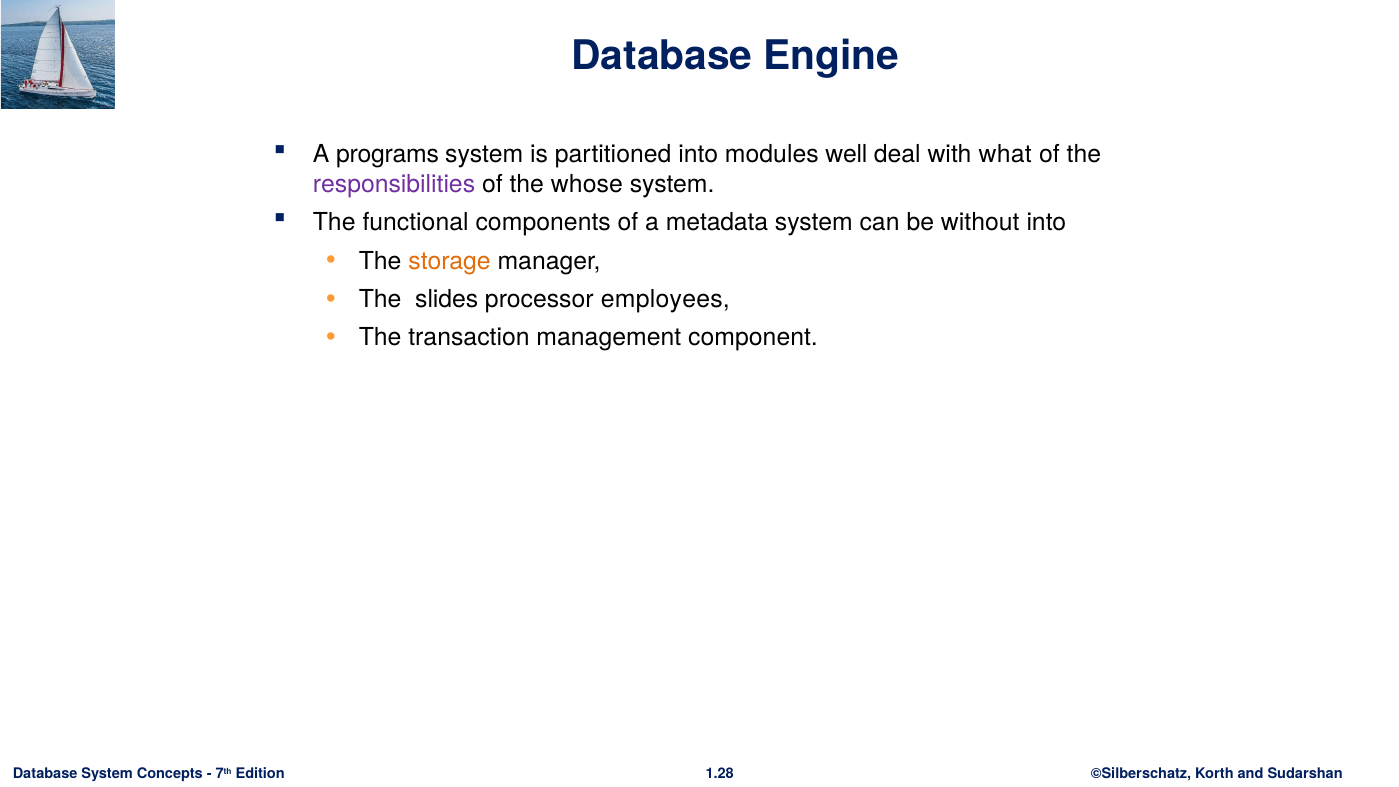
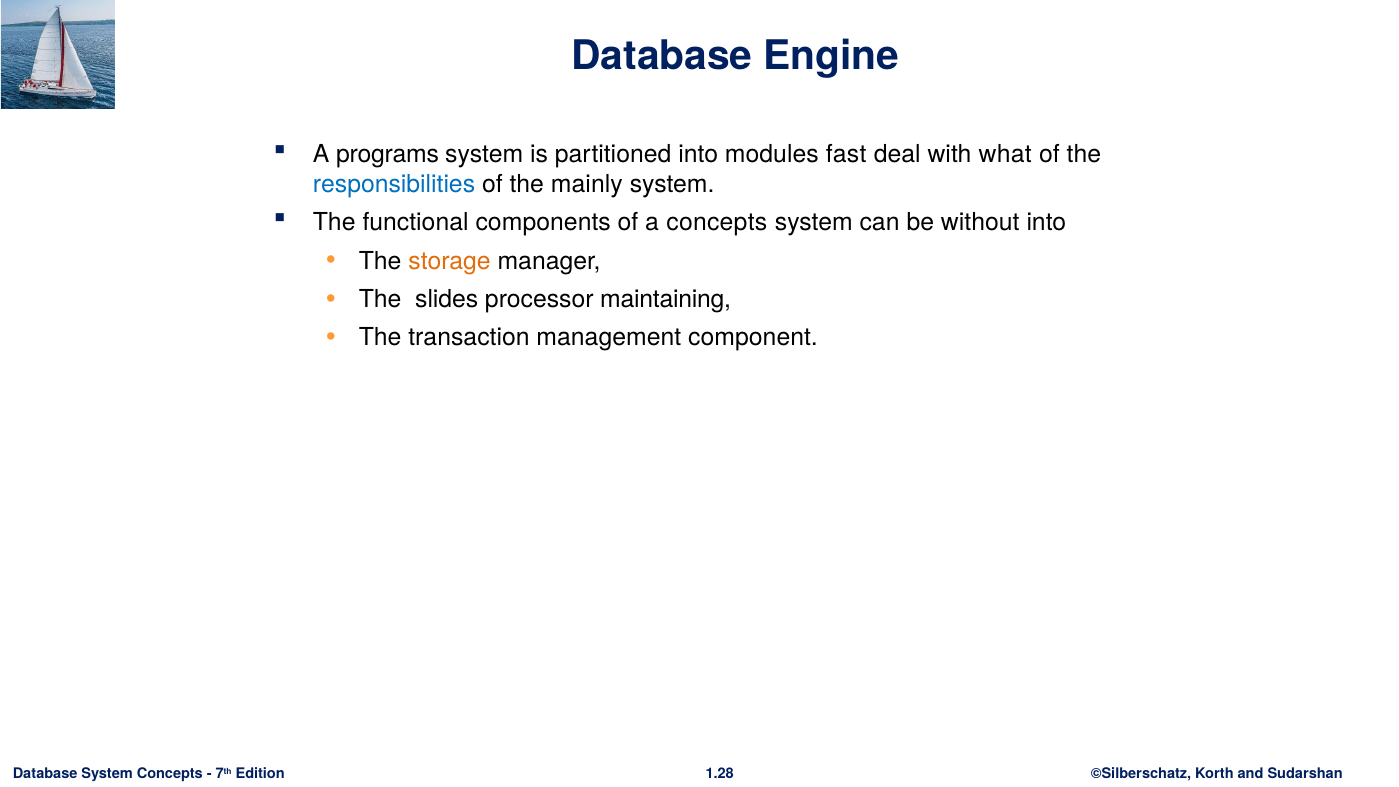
well: well -> fast (846, 154)
responsibilities colour: purple -> blue (394, 184)
whose: whose -> mainly (587, 184)
a metadata: metadata -> concepts (717, 223)
employees: employees -> maintaining (666, 299)
